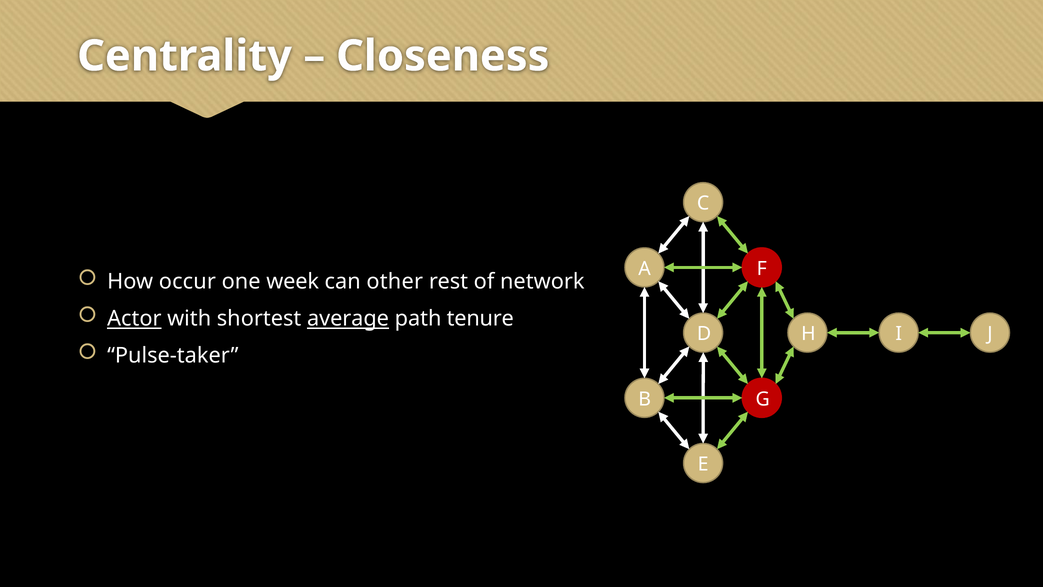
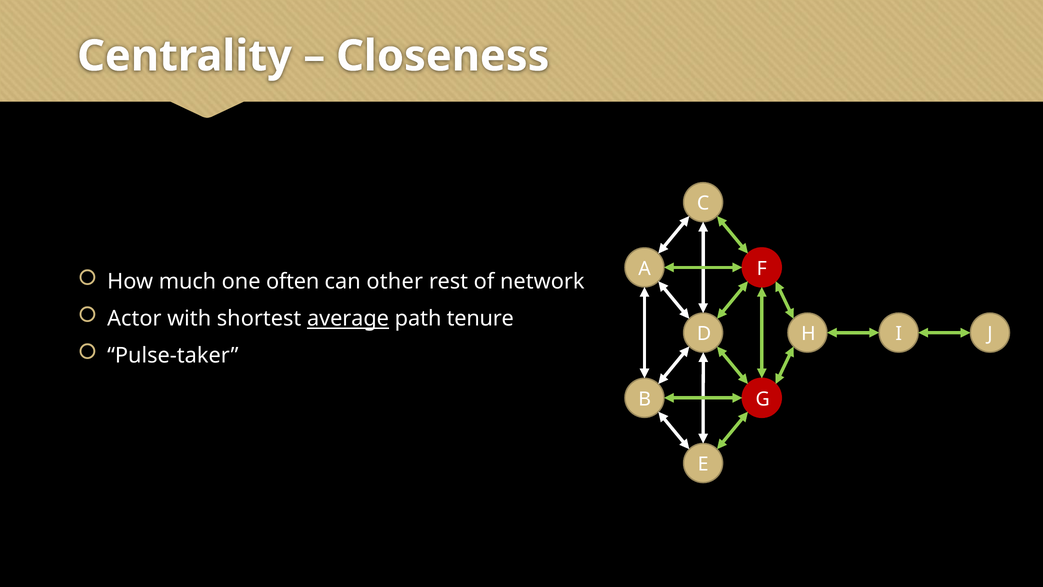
occur: occur -> much (187, 282)
week: week -> often (293, 282)
Actor underline: present -> none (134, 319)
